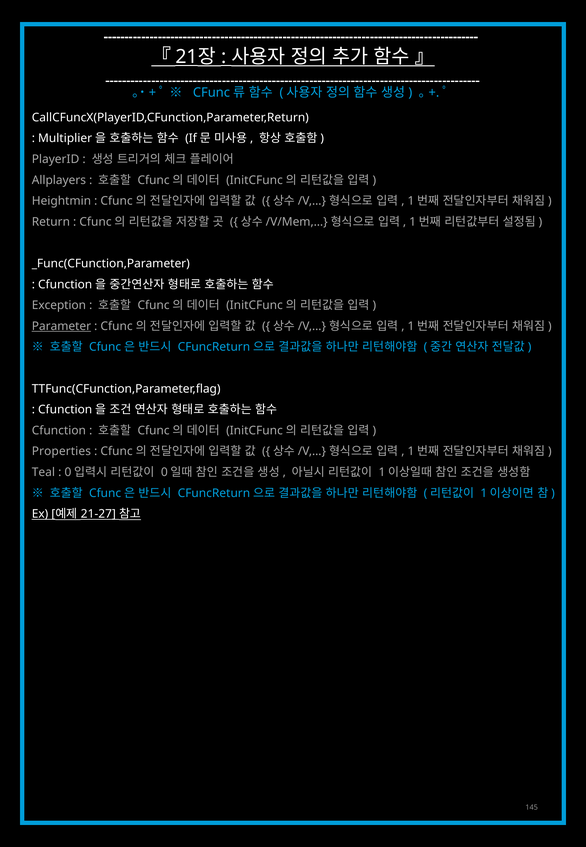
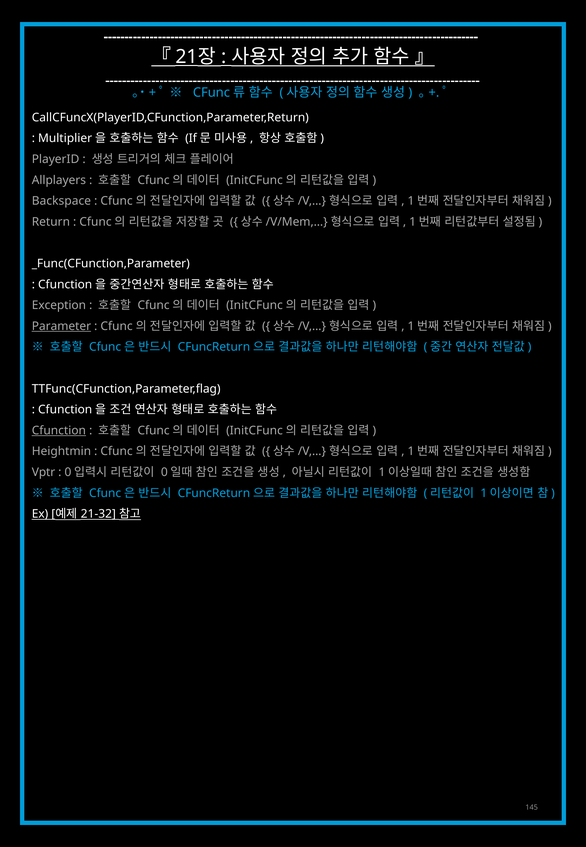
Heightmin: Heightmin -> Backspace (61, 201)
Cfunction underline: none -> present (59, 430)
Properties: Properties -> Heightmin (61, 451)
Teal: Teal -> Vptr (43, 472)
21-27: 21-27 -> 21-32 (98, 514)
